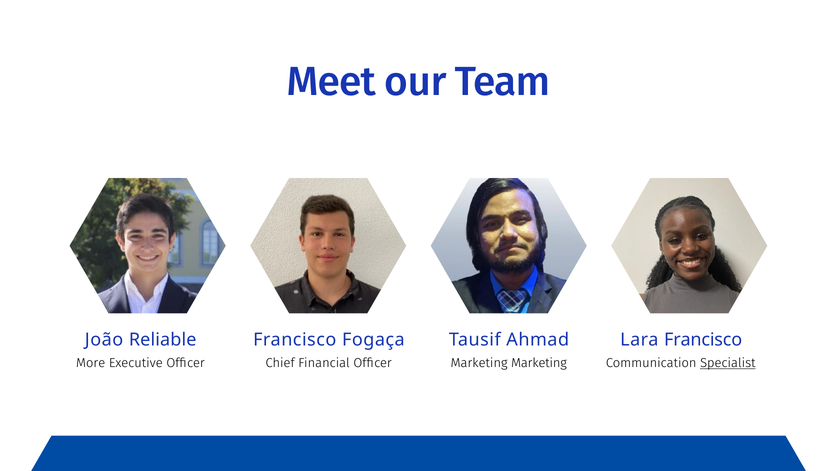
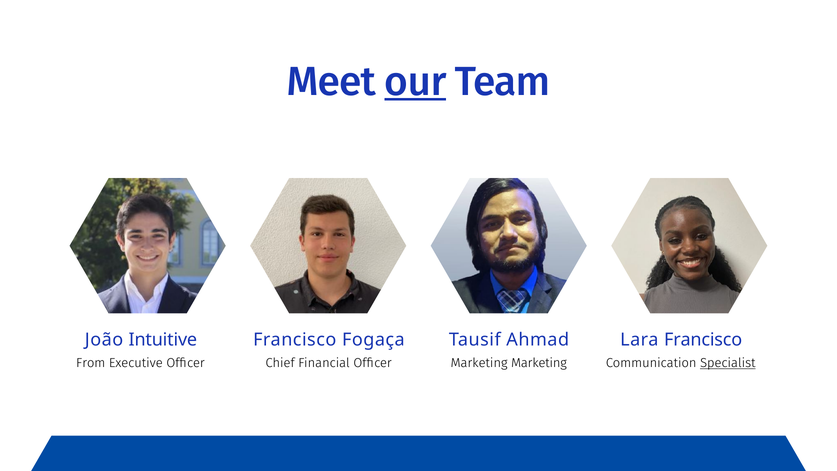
our underline: none -> present (416, 82)
Reliable: Reliable -> Intuitive (163, 340)
More: More -> From (91, 363)
